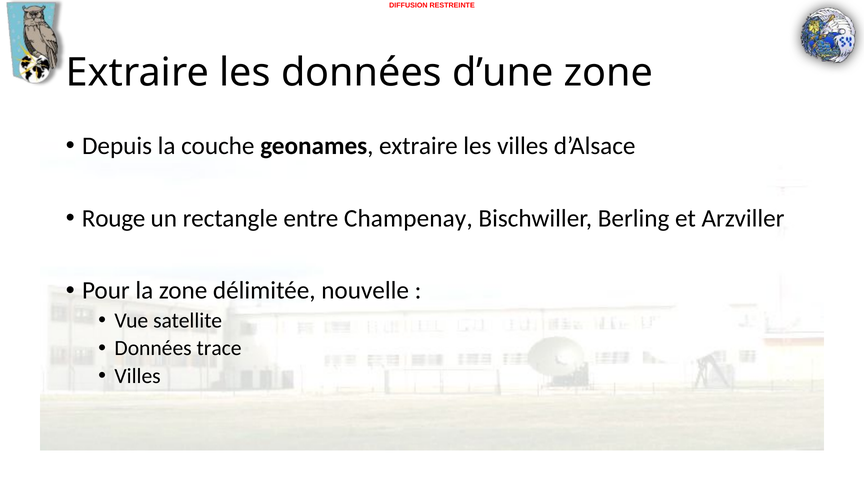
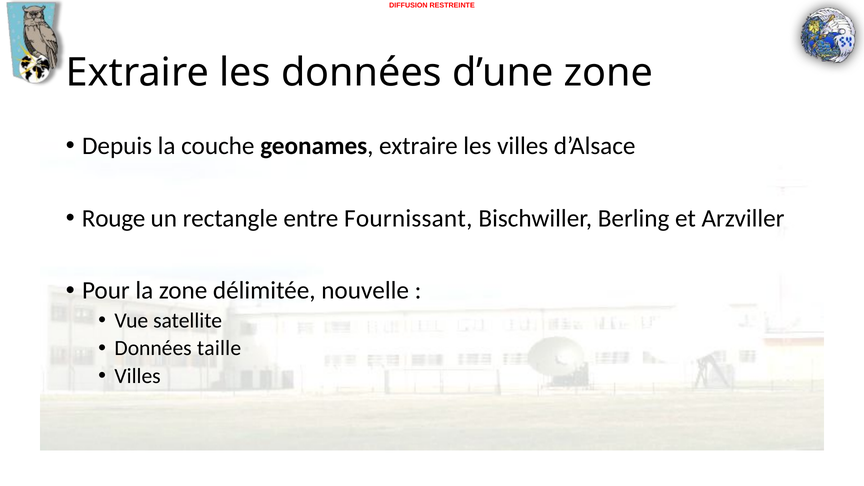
Champenay: Champenay -> Fournissant (408, 218)
trace: trace -> taille (219, 348)
